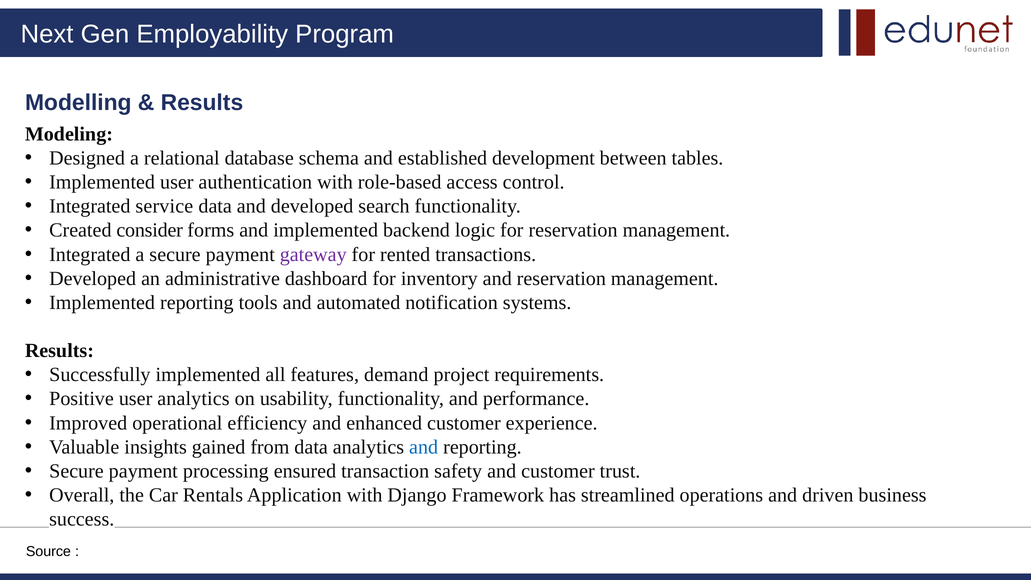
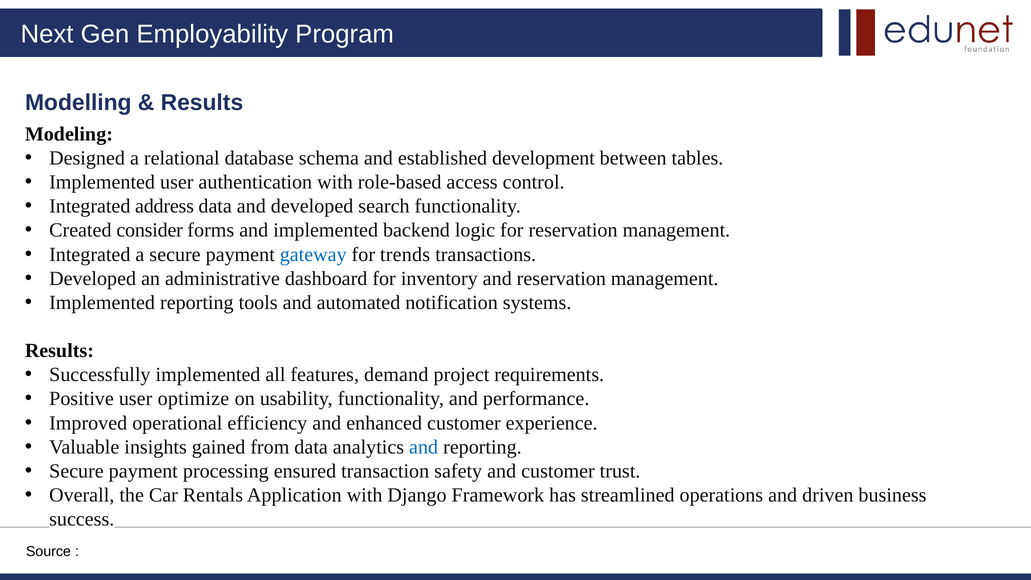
service: service -> address (165, 206)
gateway colour: purple -> blue (313, 254)
rented: rented -> trends (405, 254)
user analytics: analytics -> optimize (193, 399)
